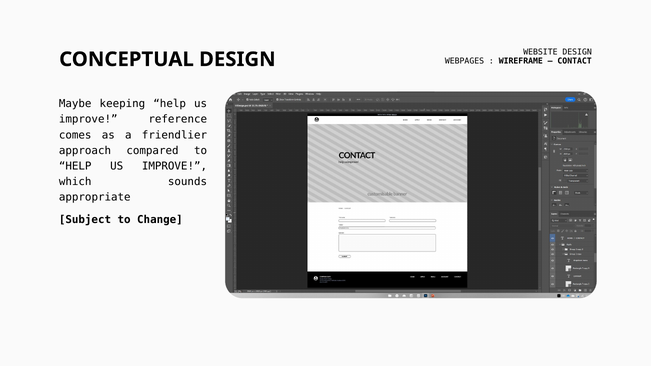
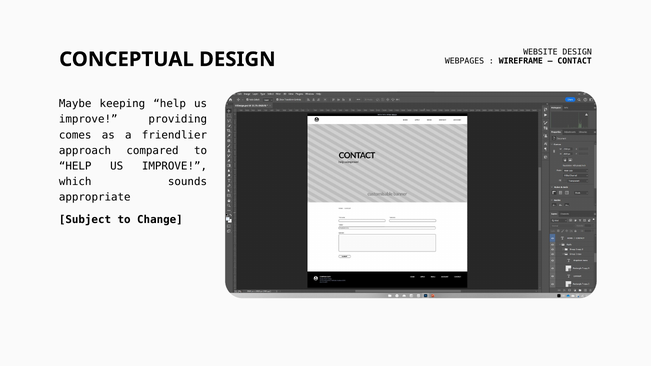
reference: reference -> providing (178, 119)
